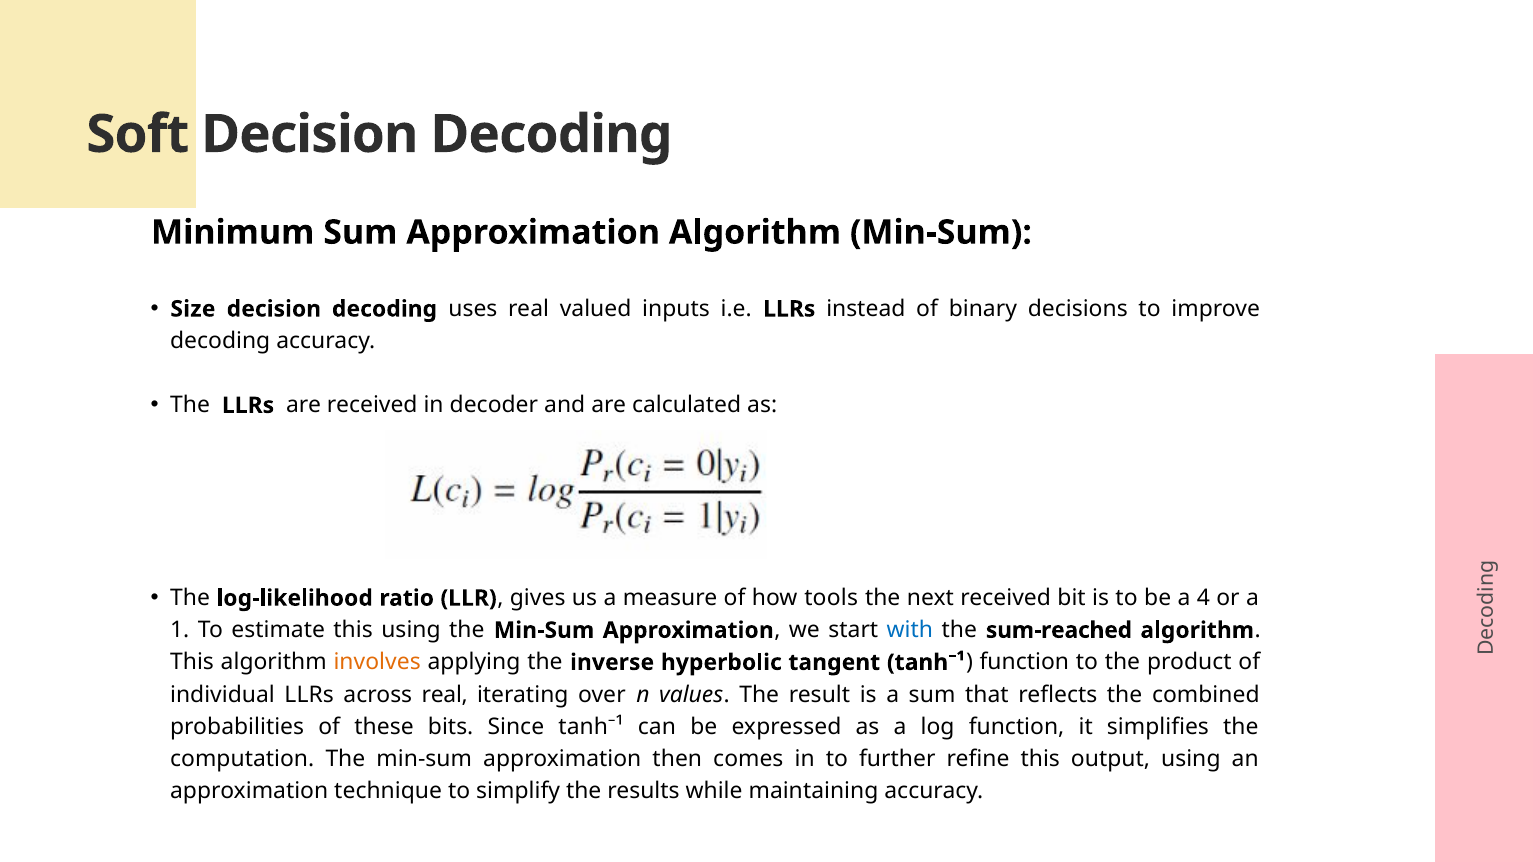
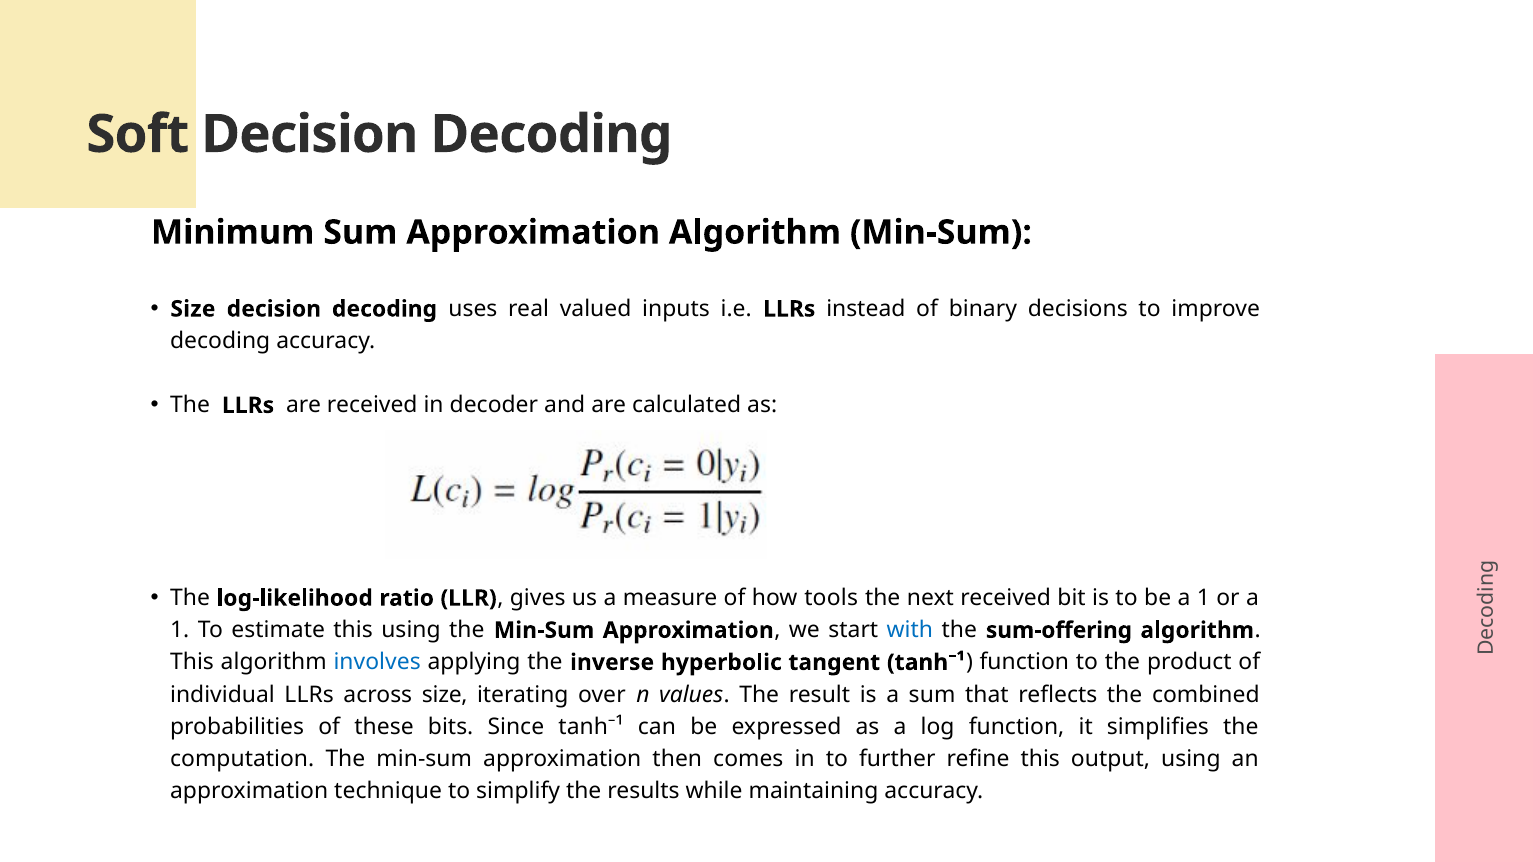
be a 4: 4 -> 1 (1203, 598)
sum-reached: sum-reached -> sum-offering (1059, 630)
involves colour: orange -> blue (377, 663)
across real: real -> size (445, 695)
